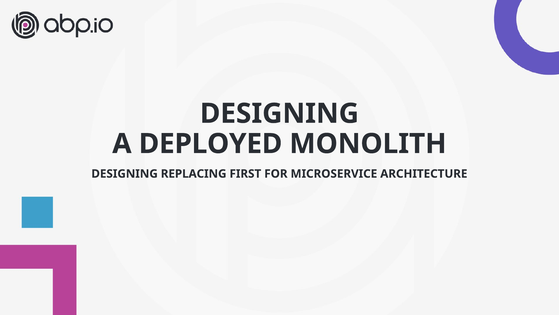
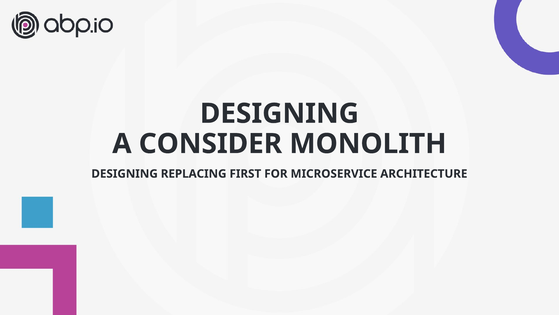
DEPLOYED: DEPLOYED -> CONSIDER (210, 144)
